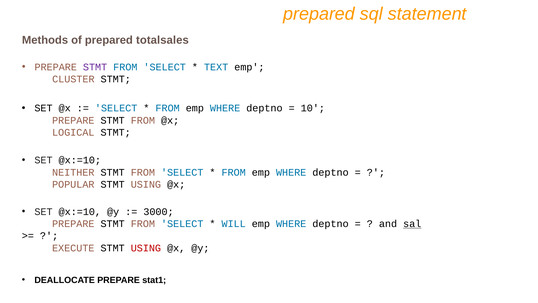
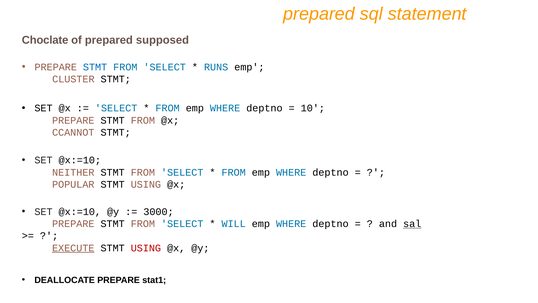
Methods: Methods -> Choclate (45, 40)
totalsales: totalsales -> supposed (162, 40)
STMT colour: purple -> blue (95, 67)
TEXT: TEXT -> RUNS (216, 67)
LOGICAL: LOGICAL -> CCANNOT (73, 132)
EXECUTE underline: none -> present (73, 248)
